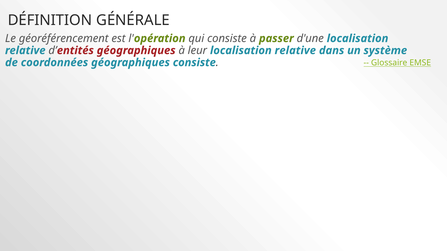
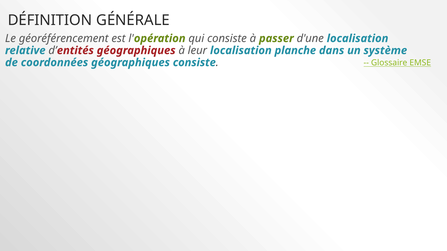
leur localisation relative: relative -> planche (295, 51)
